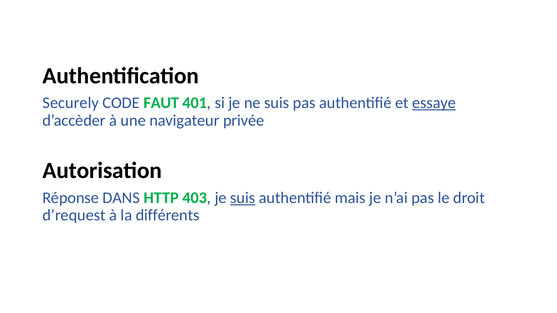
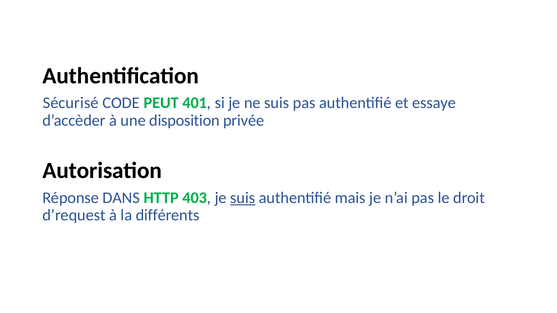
Securely: Securely -> Sécurisé (71, 103)
FAUT: FAUT -> PEUT (161, 103)
essaye underline: present -> none (434, 103)
navigateur: navigateur -> disposition (184, 120)
